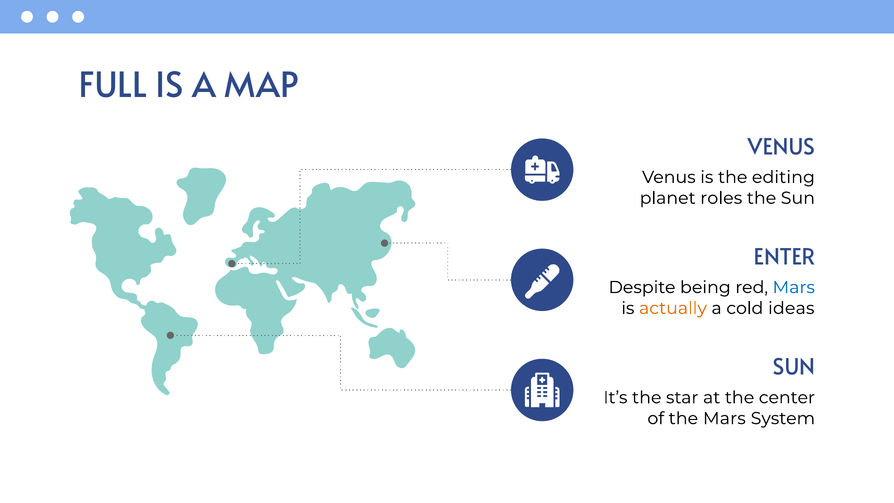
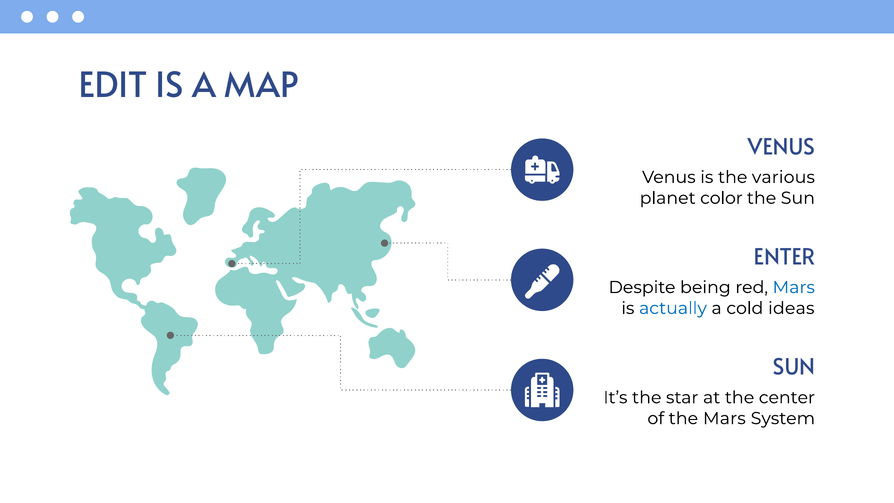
FULL: FULL -> EDIT (113, 86)
editing: editing -> various (783, 177)
roles: roles -> color (721, 198)
actually colour: orange -> blue (673, 308)
